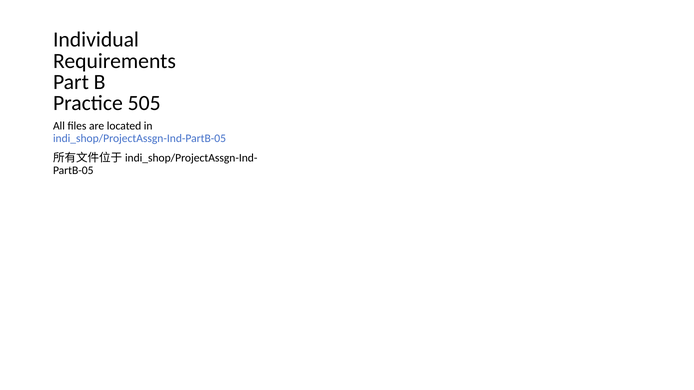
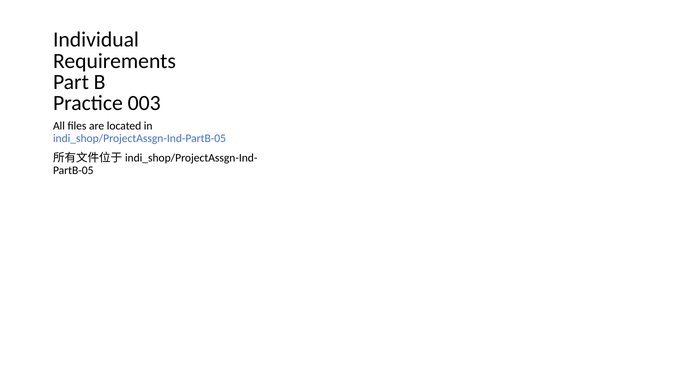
505: 505 -> 003 (144, 103)
